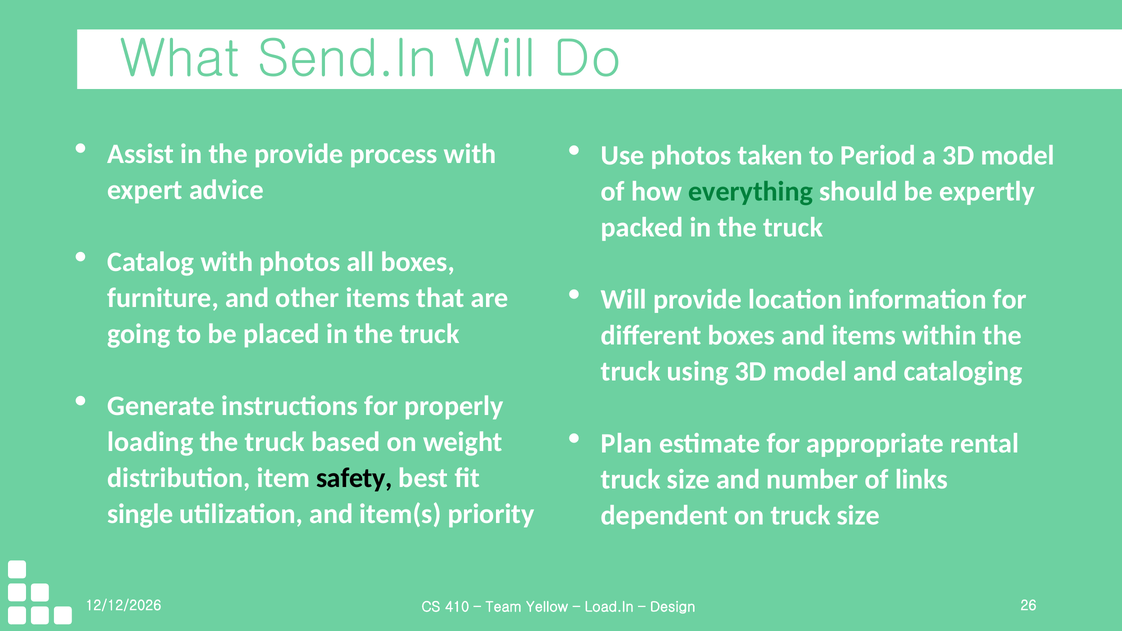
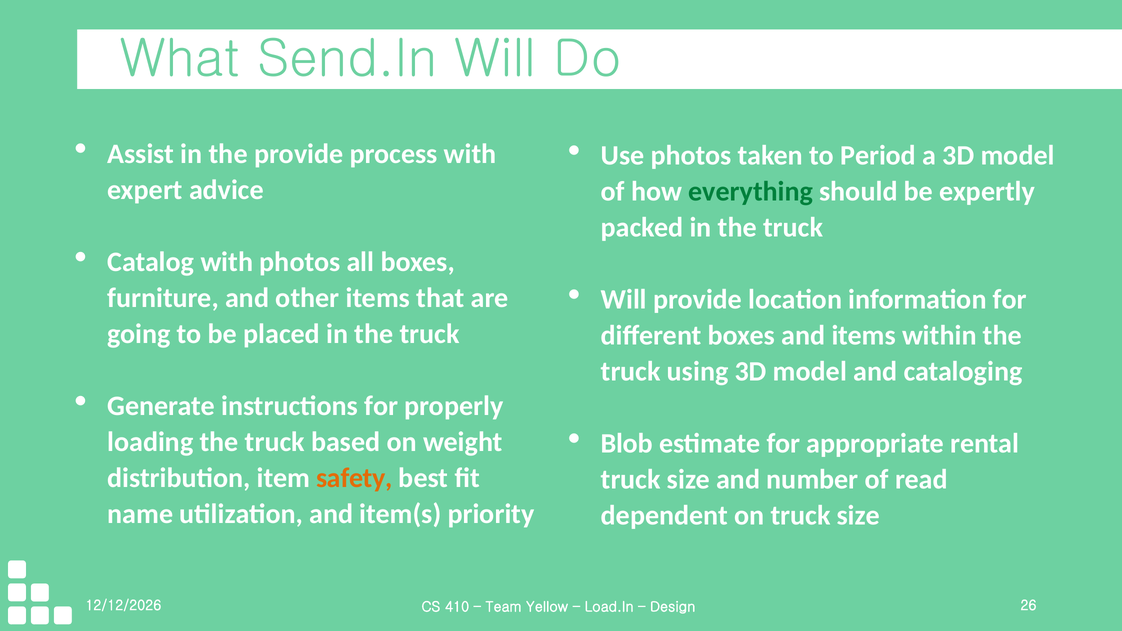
Plan: Plan -> Blob (627, 444)
safety colour: black -> orange (354, 478)
links: links -> read (921, 480)
single: single -> name (140, 514)
